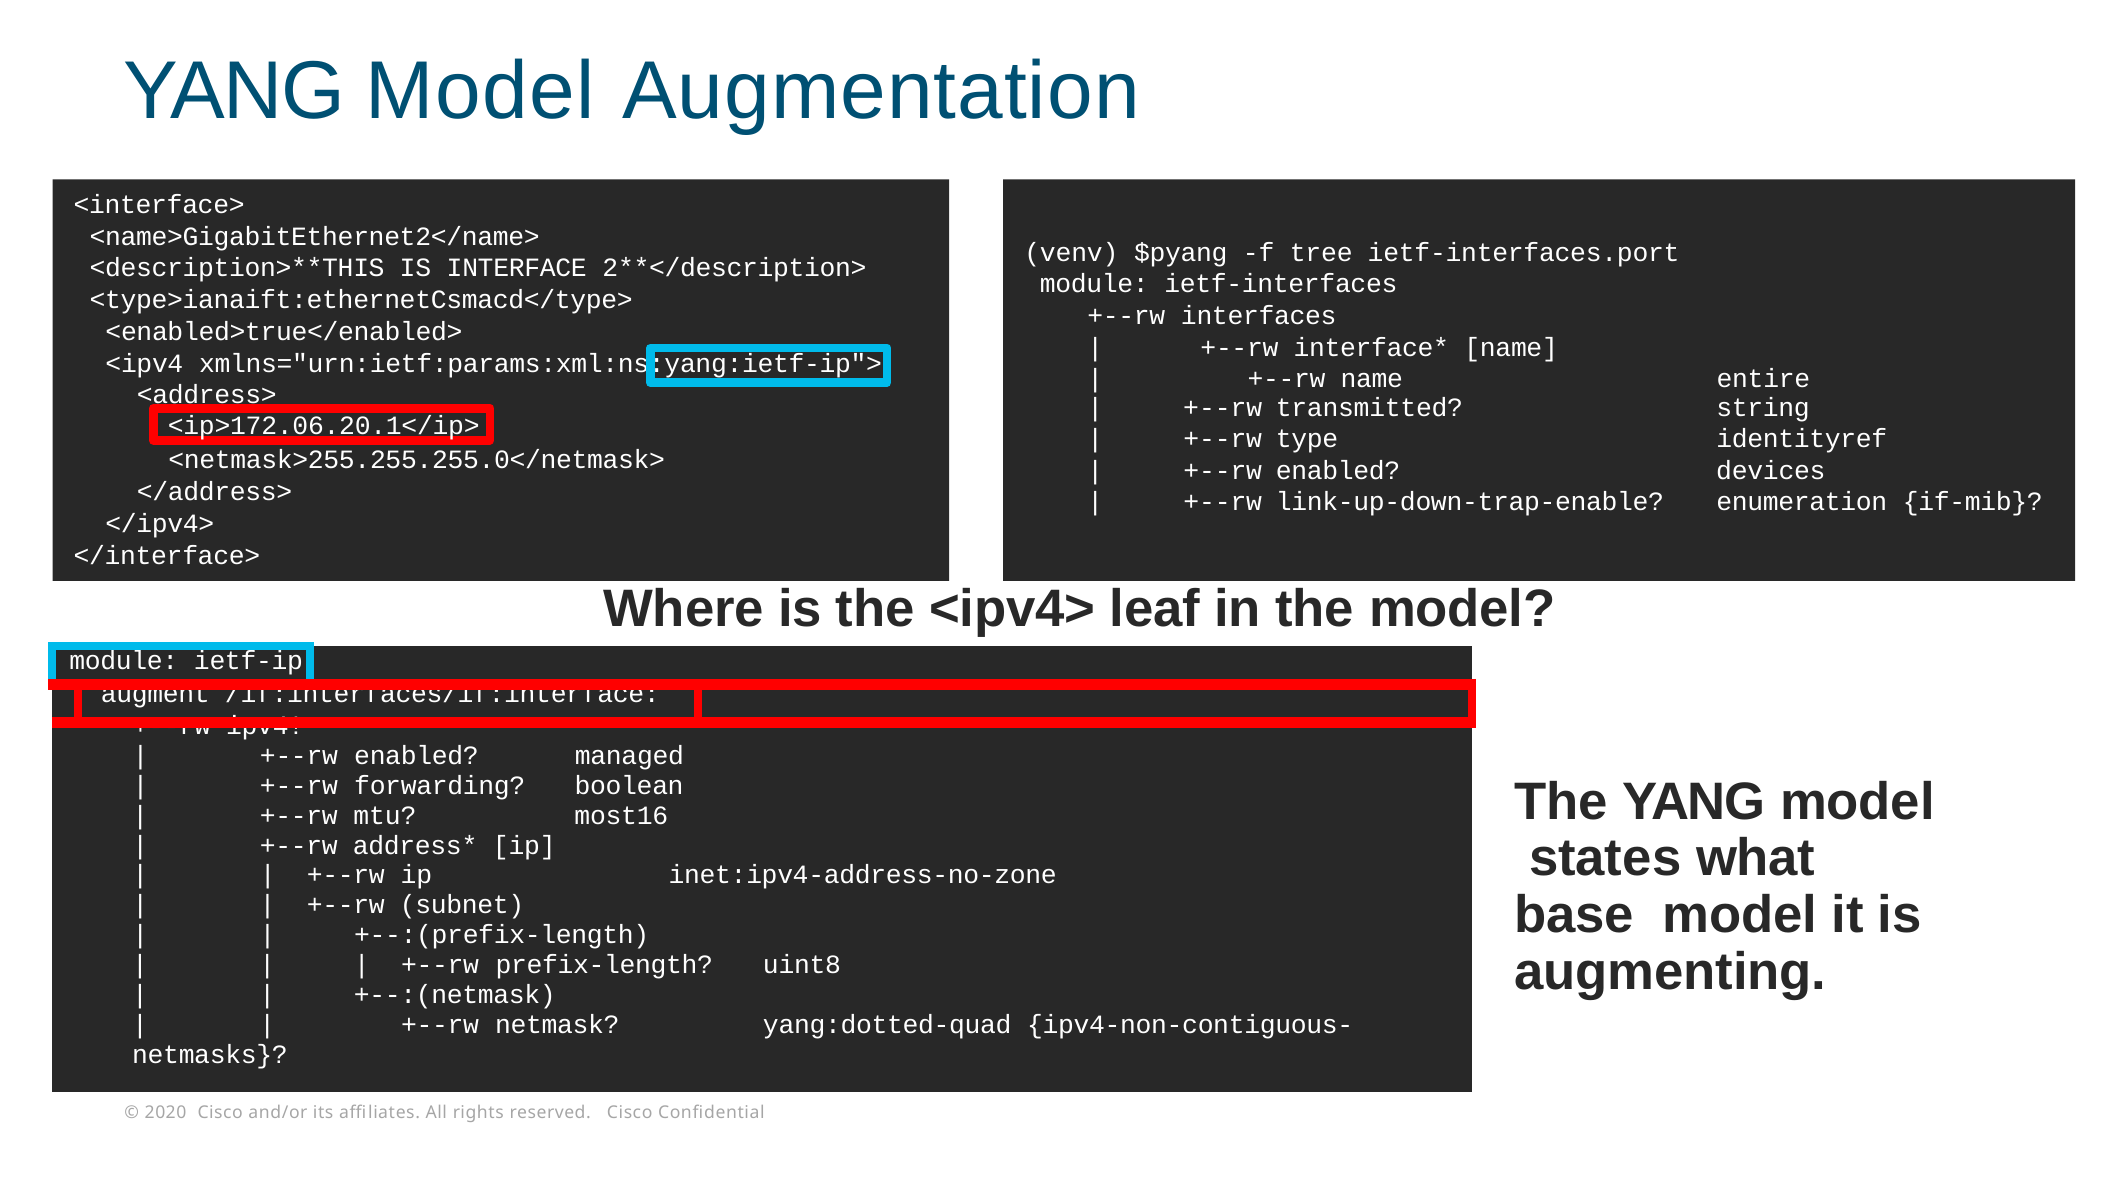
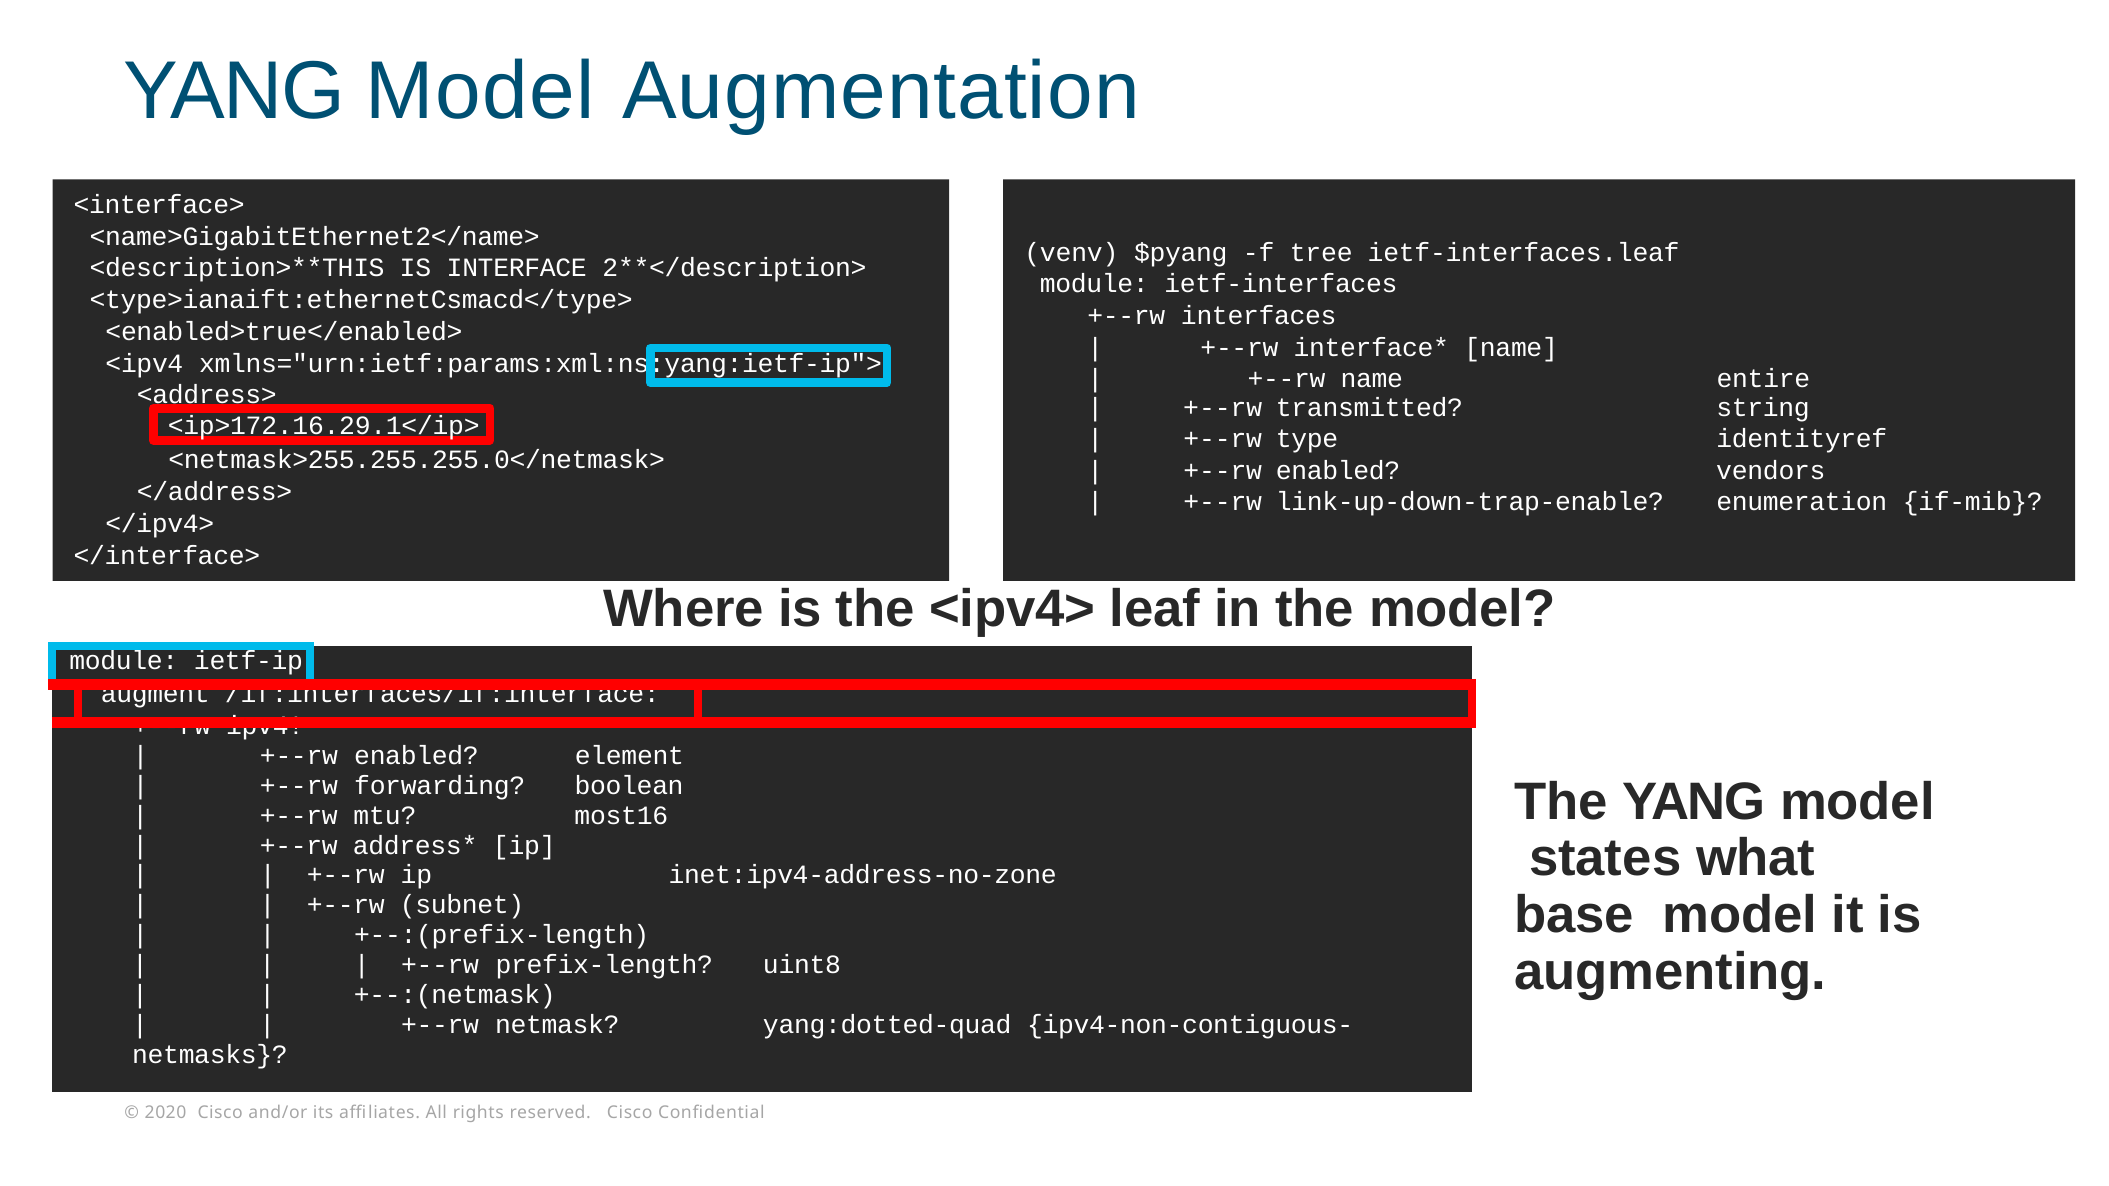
ietf-interfaces.port: ietf-interfaces.port -> ietf-interfaces.leaf (1524, 252)
<ip>172.06.20.1</ip>: <ip>172.06.20.1</ip> -> <ip>172.16.29.1</ip> (324, 426)
devices: devices -> vendors (1771, 471)
managed: managed -> element (629, 756)
